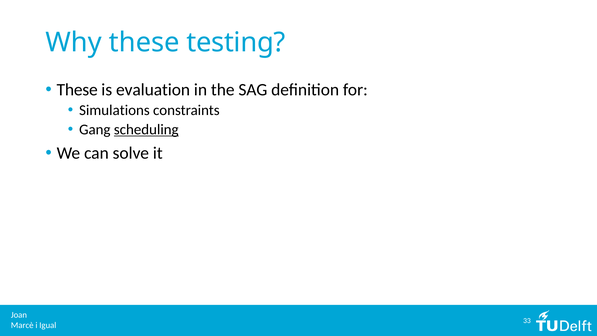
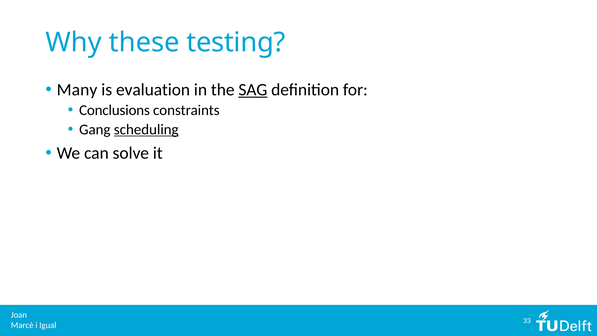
These: These -> Many (77, 90)
SAG underline: none -> present (253, 90)
Simulations: Simulations -> Conclusions (114, 110)
